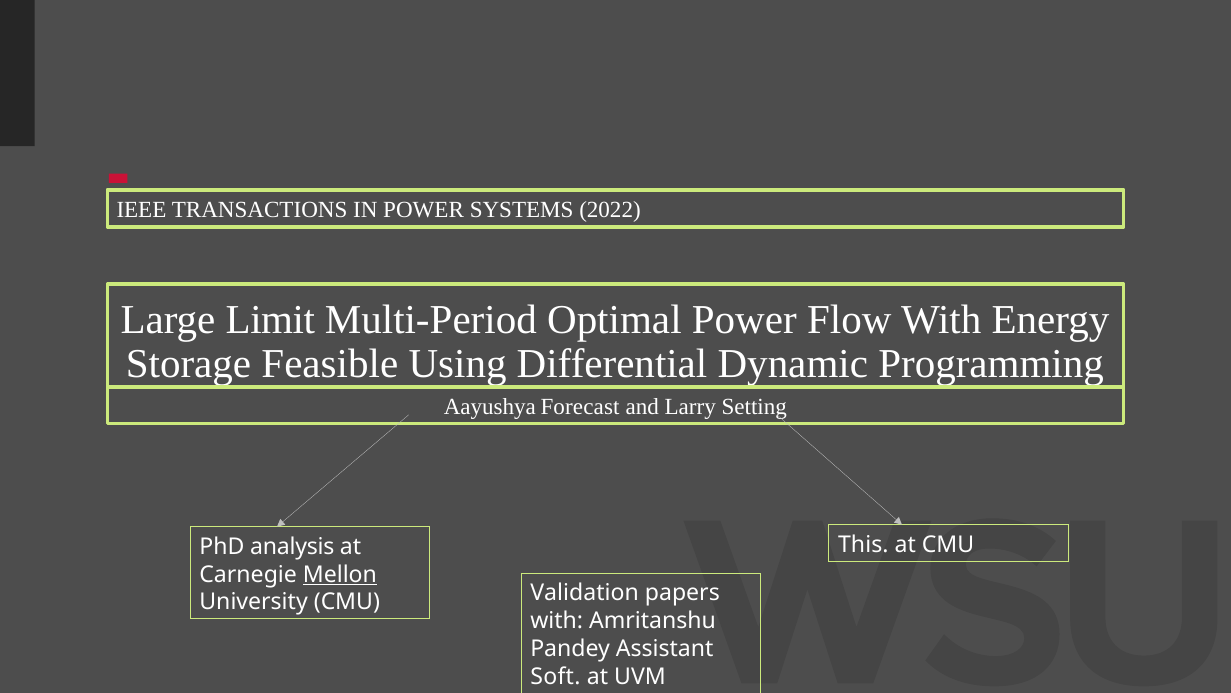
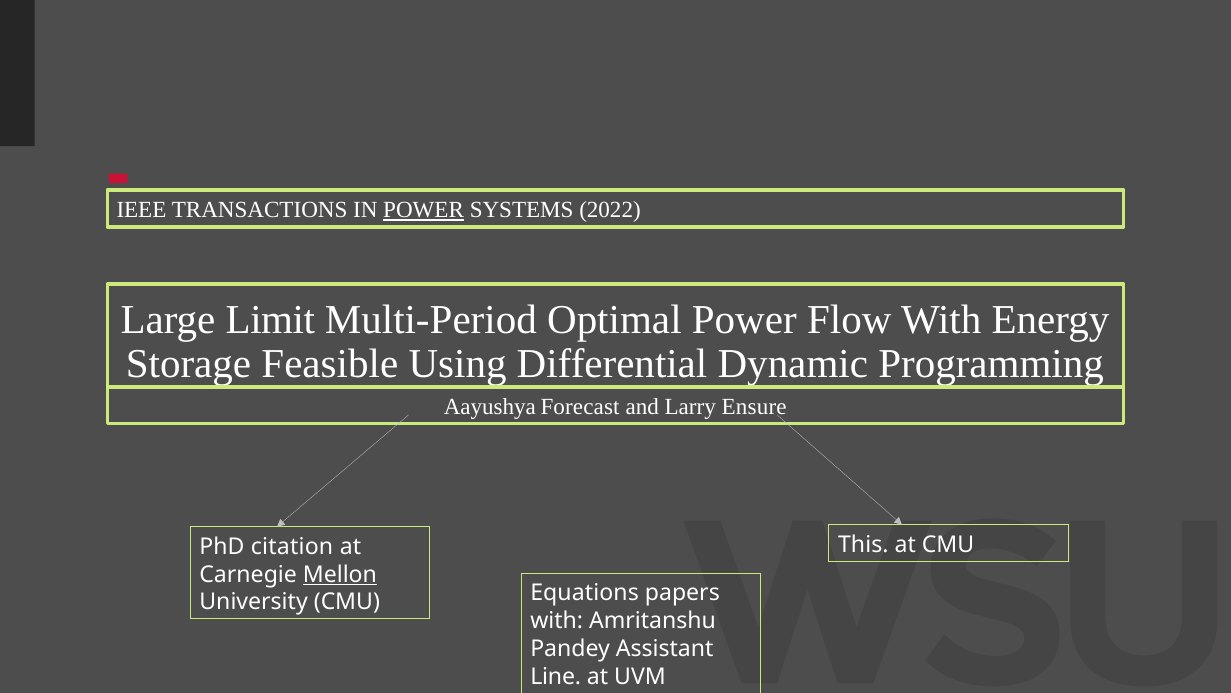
POWER underline: none -> present (424, 210)
Setting: Setting -> Ensure (754, 406)
analysis: analysis -> citation (292, 546)
Validation: Validation -> Equations (585, 593)
Soft: Soft -> Line (556, 676)
